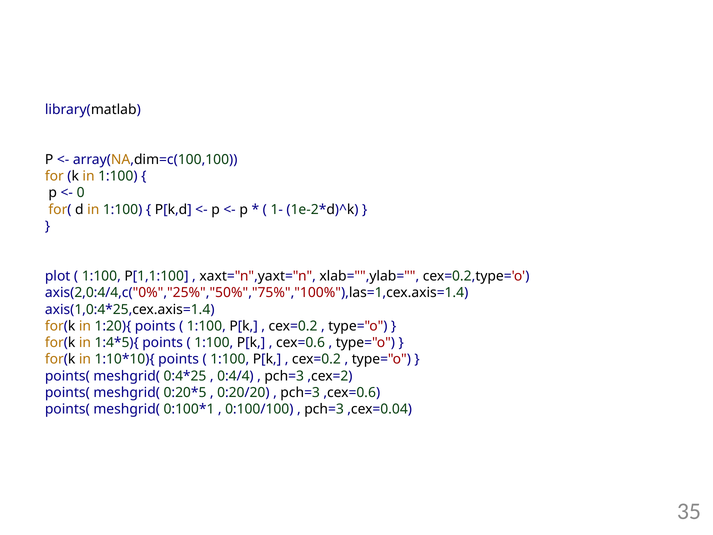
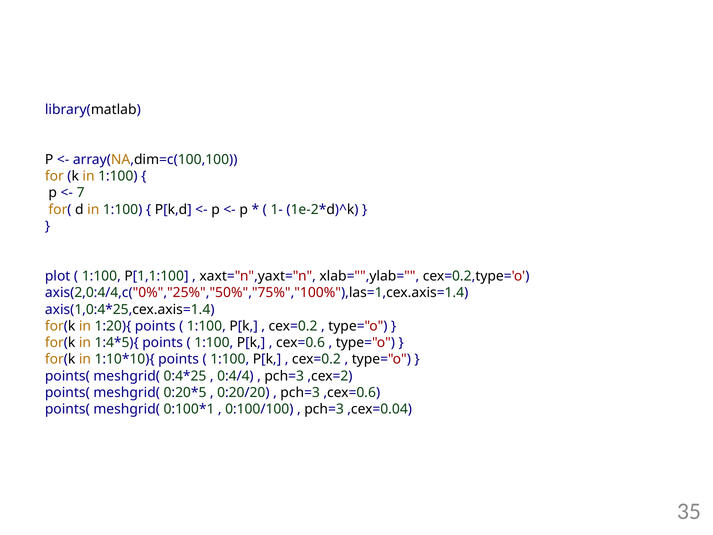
0: 0 -> 7 (81, 193)
